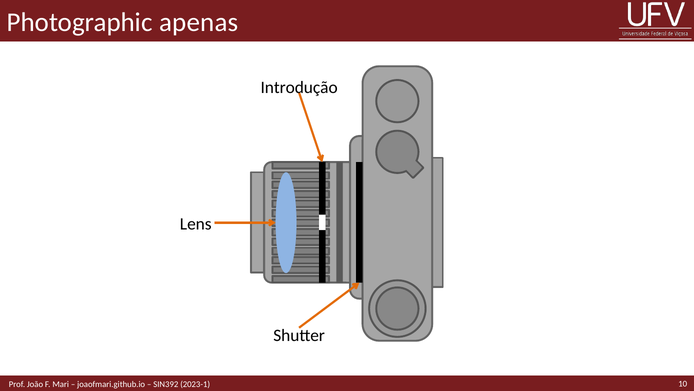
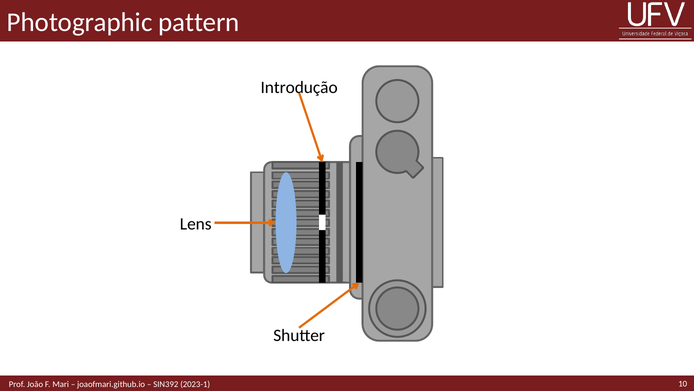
apenas: apenas -> pattern (199, 22)
